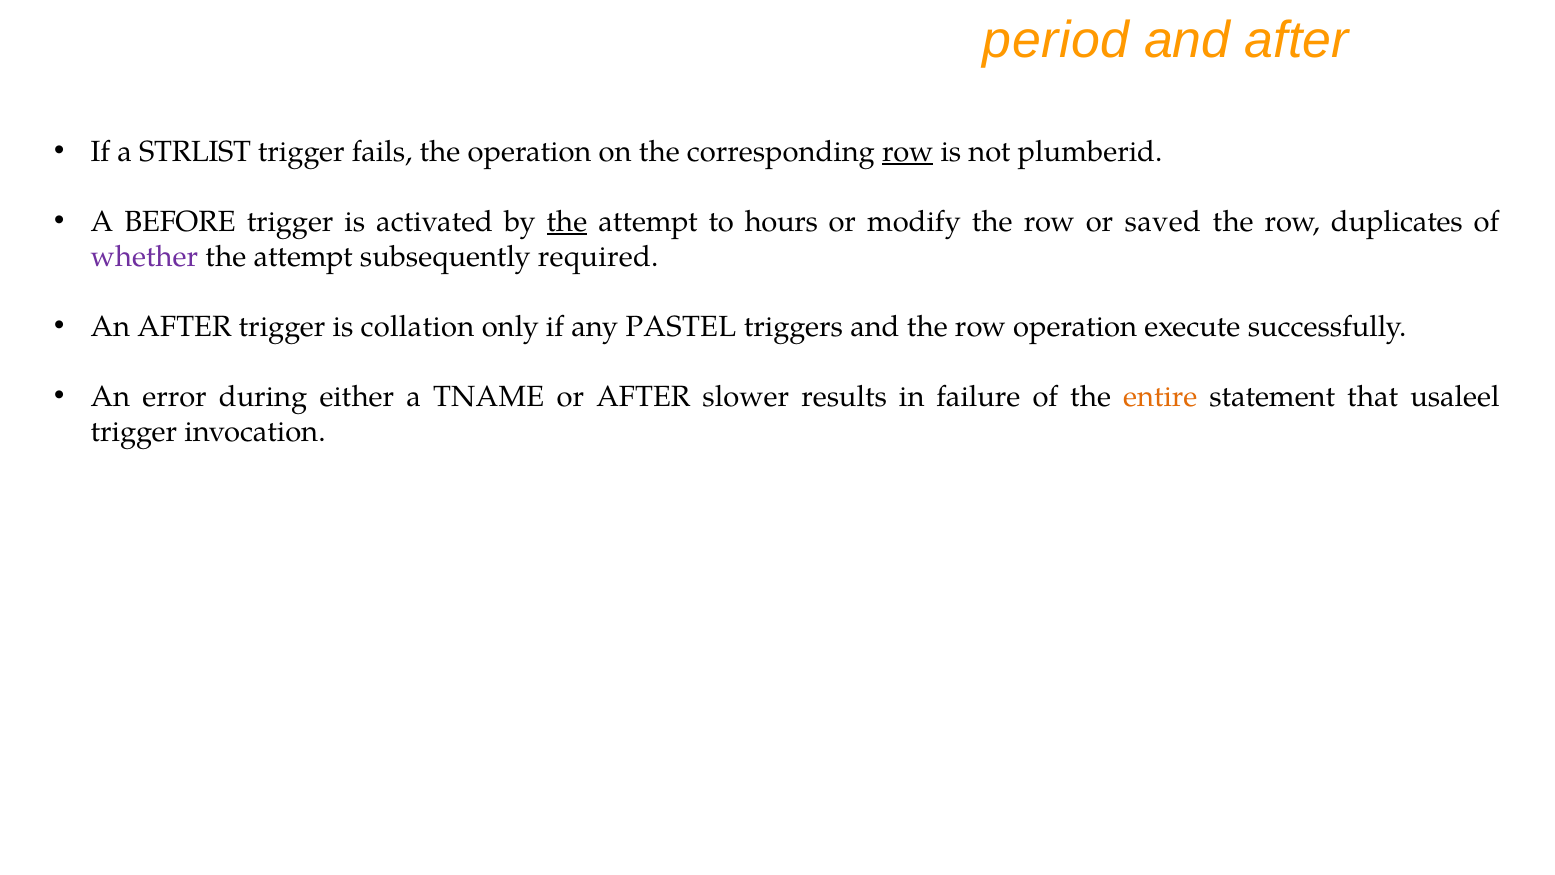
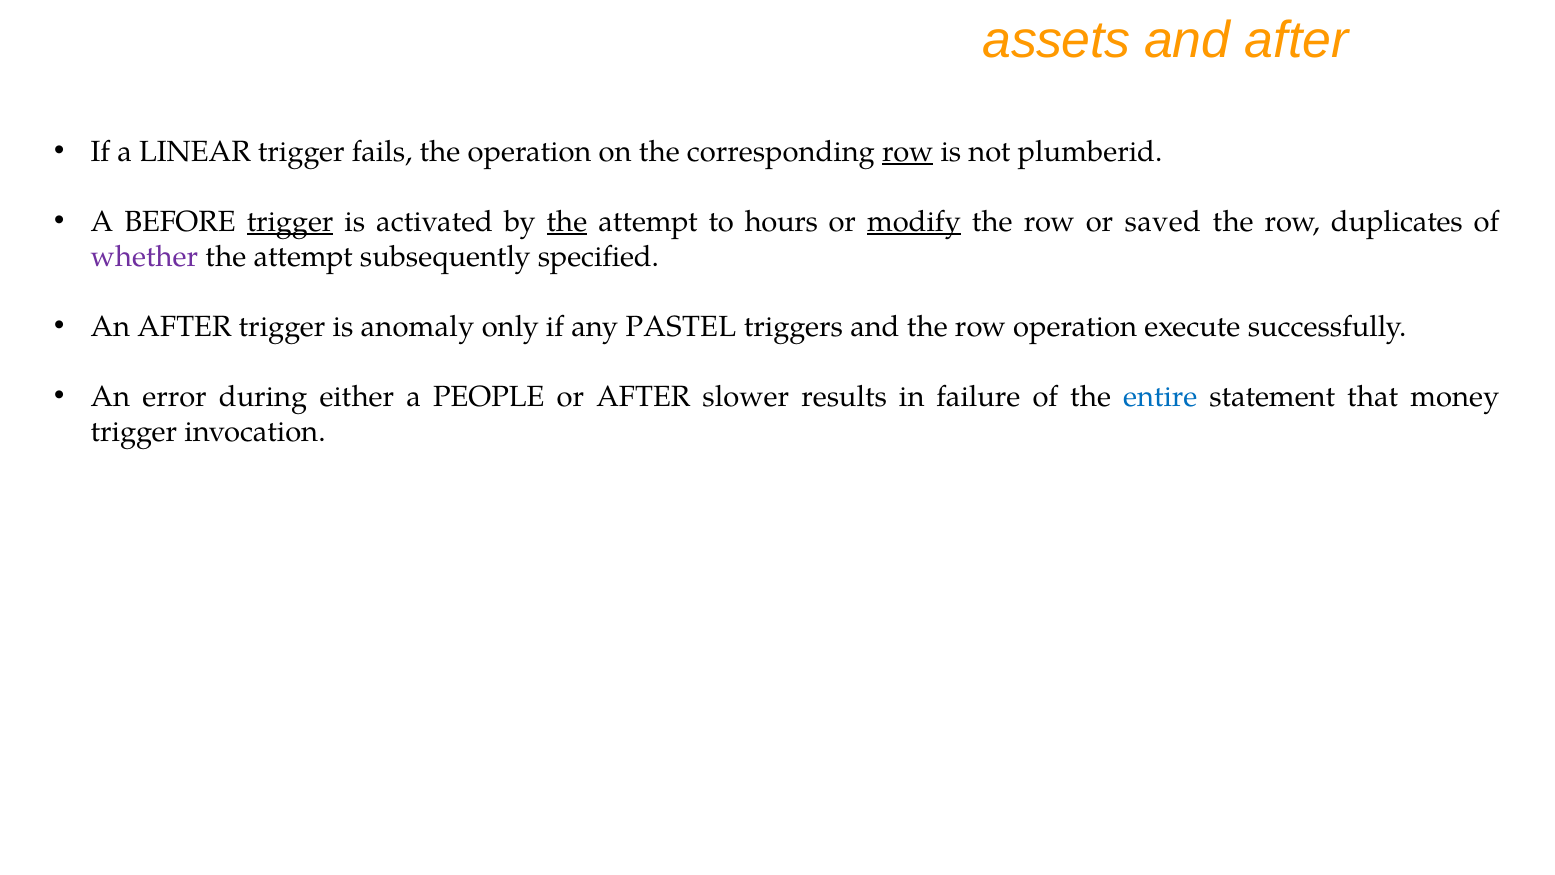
period: period -> assets (1056, 40)
STRLIST: STRLIST -> LINEAR (195, 152)
trigger underline: none -> present (290, 222)
modify underline: none -> present (914, 222)
required: required -> specified (598, 257)
collation: collation -> anomaly (418, 327)
TNAME: TNAME -> PEOPLE (489, 396)
entire colour: orange -> blue (1160, 396)
usaleel: usaleel -> money (1455, 396)
